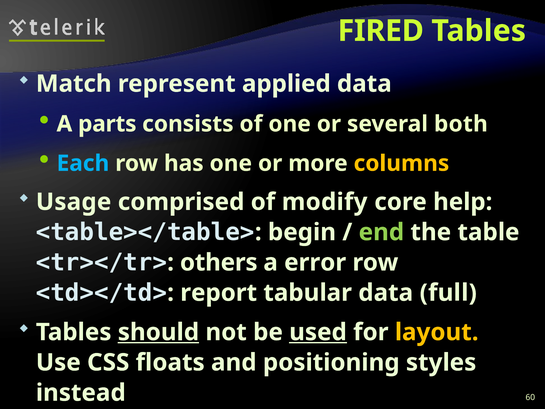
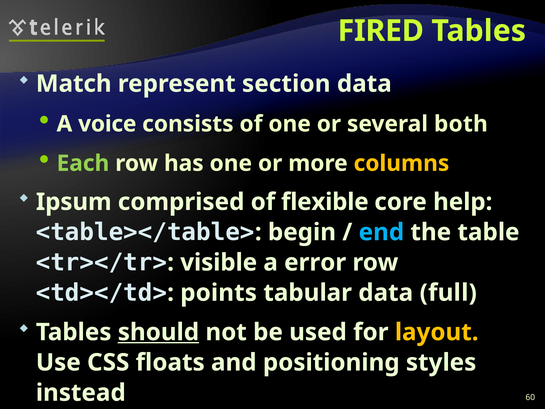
applied: applied -> section (286, 84)
parts: parts -> voice (107, 124)
Each colour: light blue -> light green (83, 163)
Usage: Usage -> Ipsum (74, 202)
modify: modify -> flexible (325, 202)
end colour: light green -> light blue (381, 232)
others: others -> visible (219, 262)
report: report -> points (219, 293)
used underline: present -> none (318, 332)
